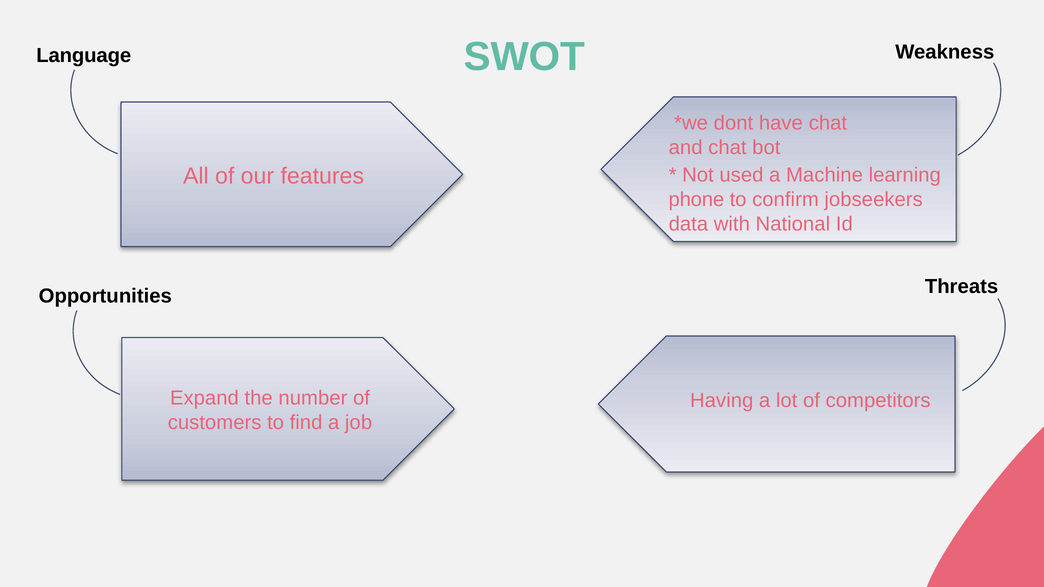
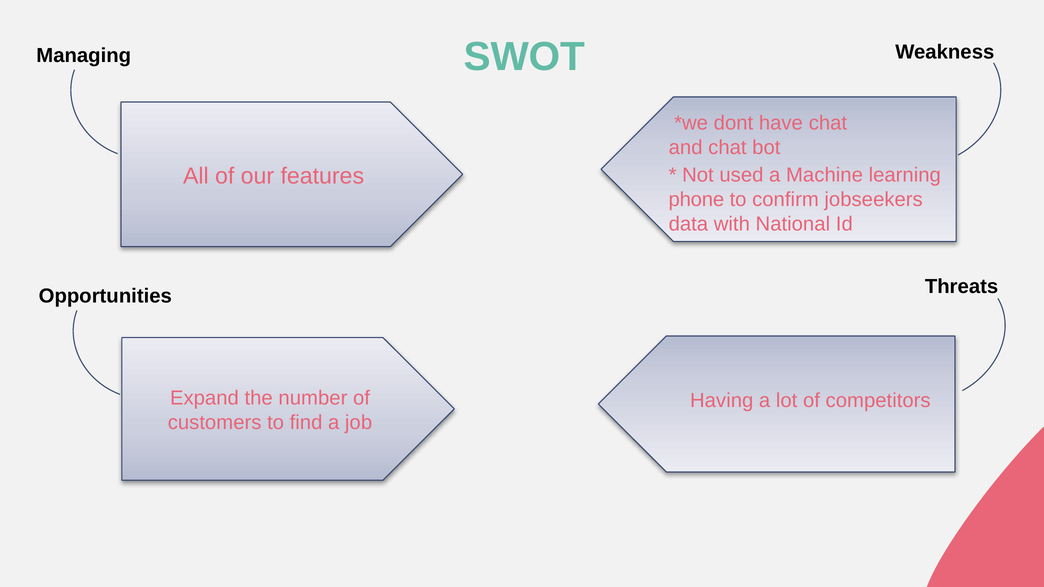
Language: Language -> Managing (84, 56)
